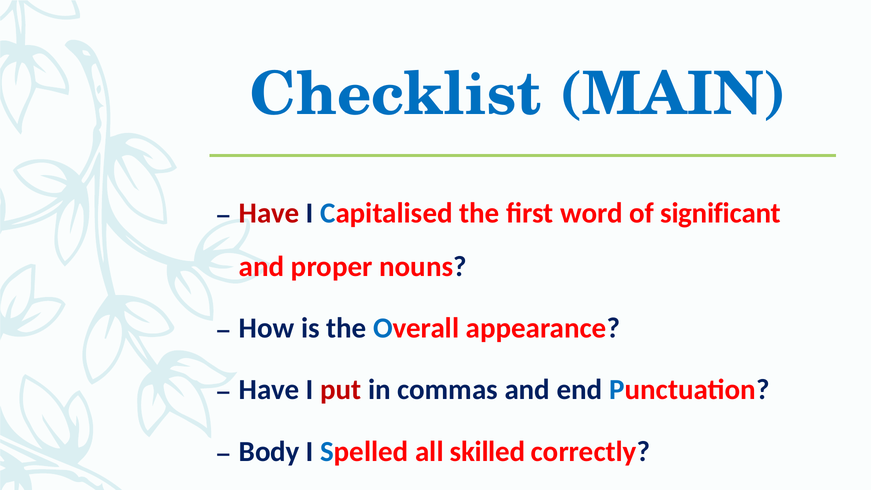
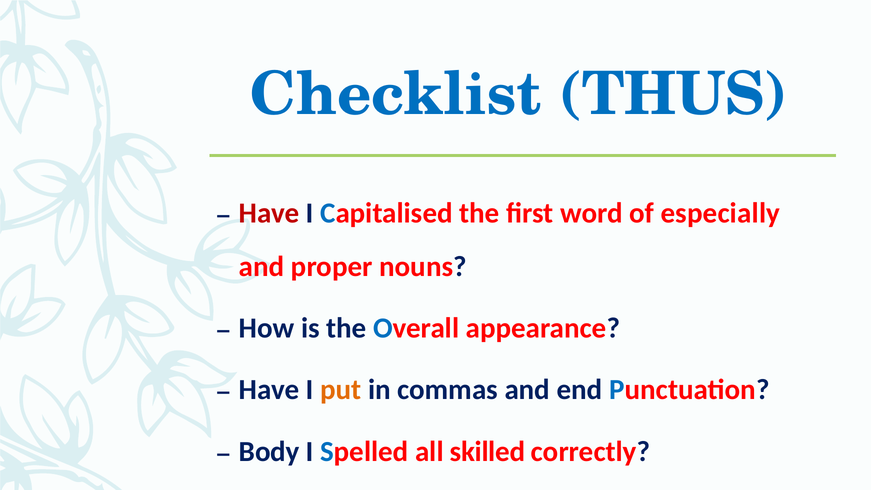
MAIN: MAIN -> THUS (673, 94)
significant: significant -> especially (720, 213)
put colour: red -> orange (341, 390)
